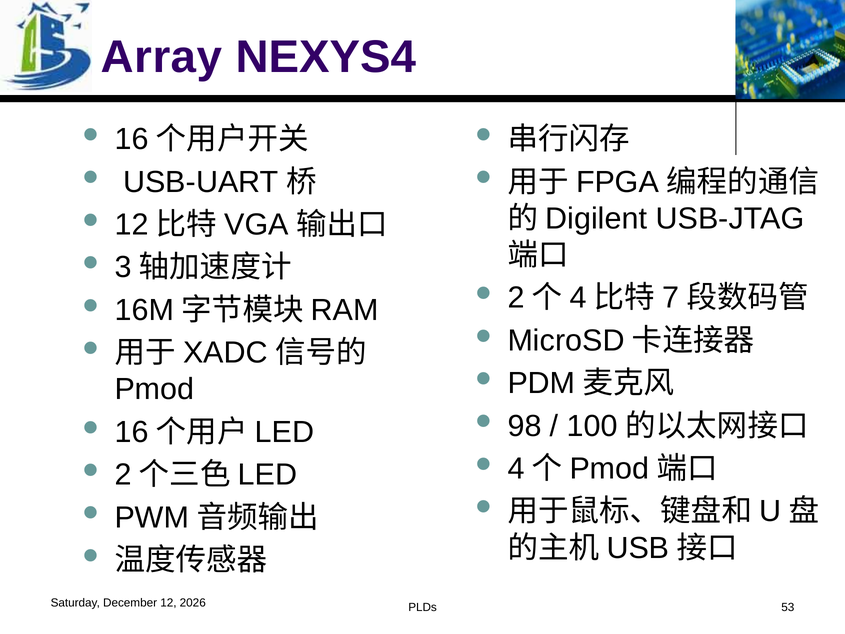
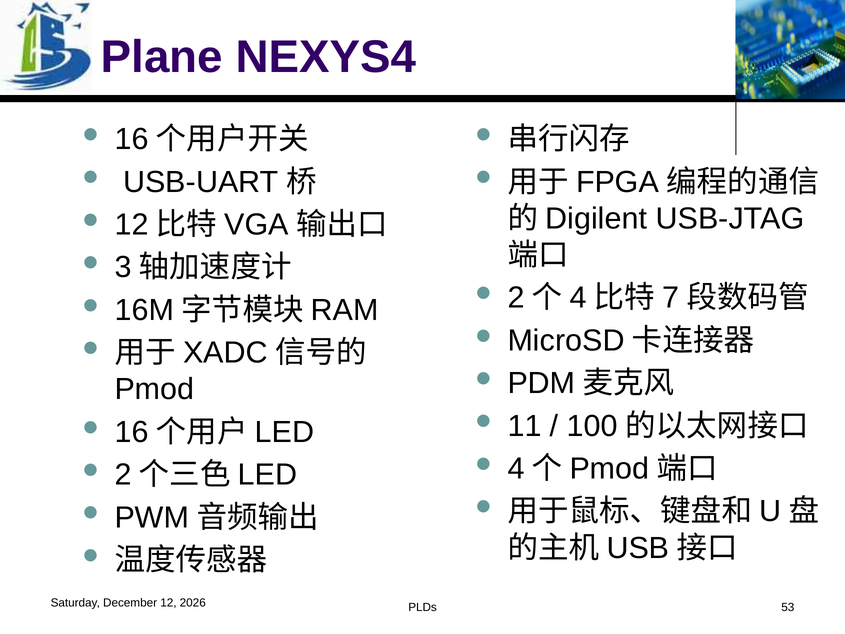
Array: Array -> Plane (162, 57)
98: 98 -> 11 (525, 426)
